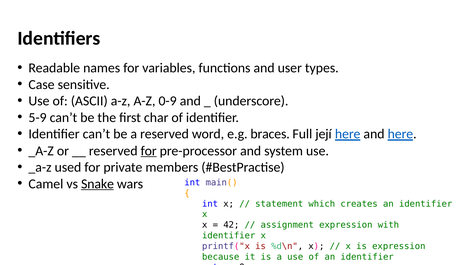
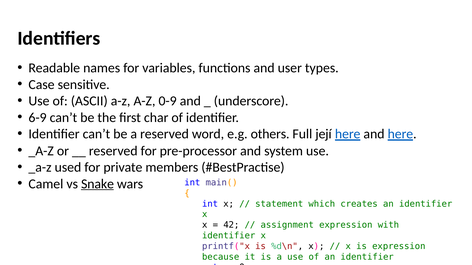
5-9: 5-9 -> 6-9 (38, 118)
braces: braces -> others (270, 134)
for underline: present -> none (149, 151)
